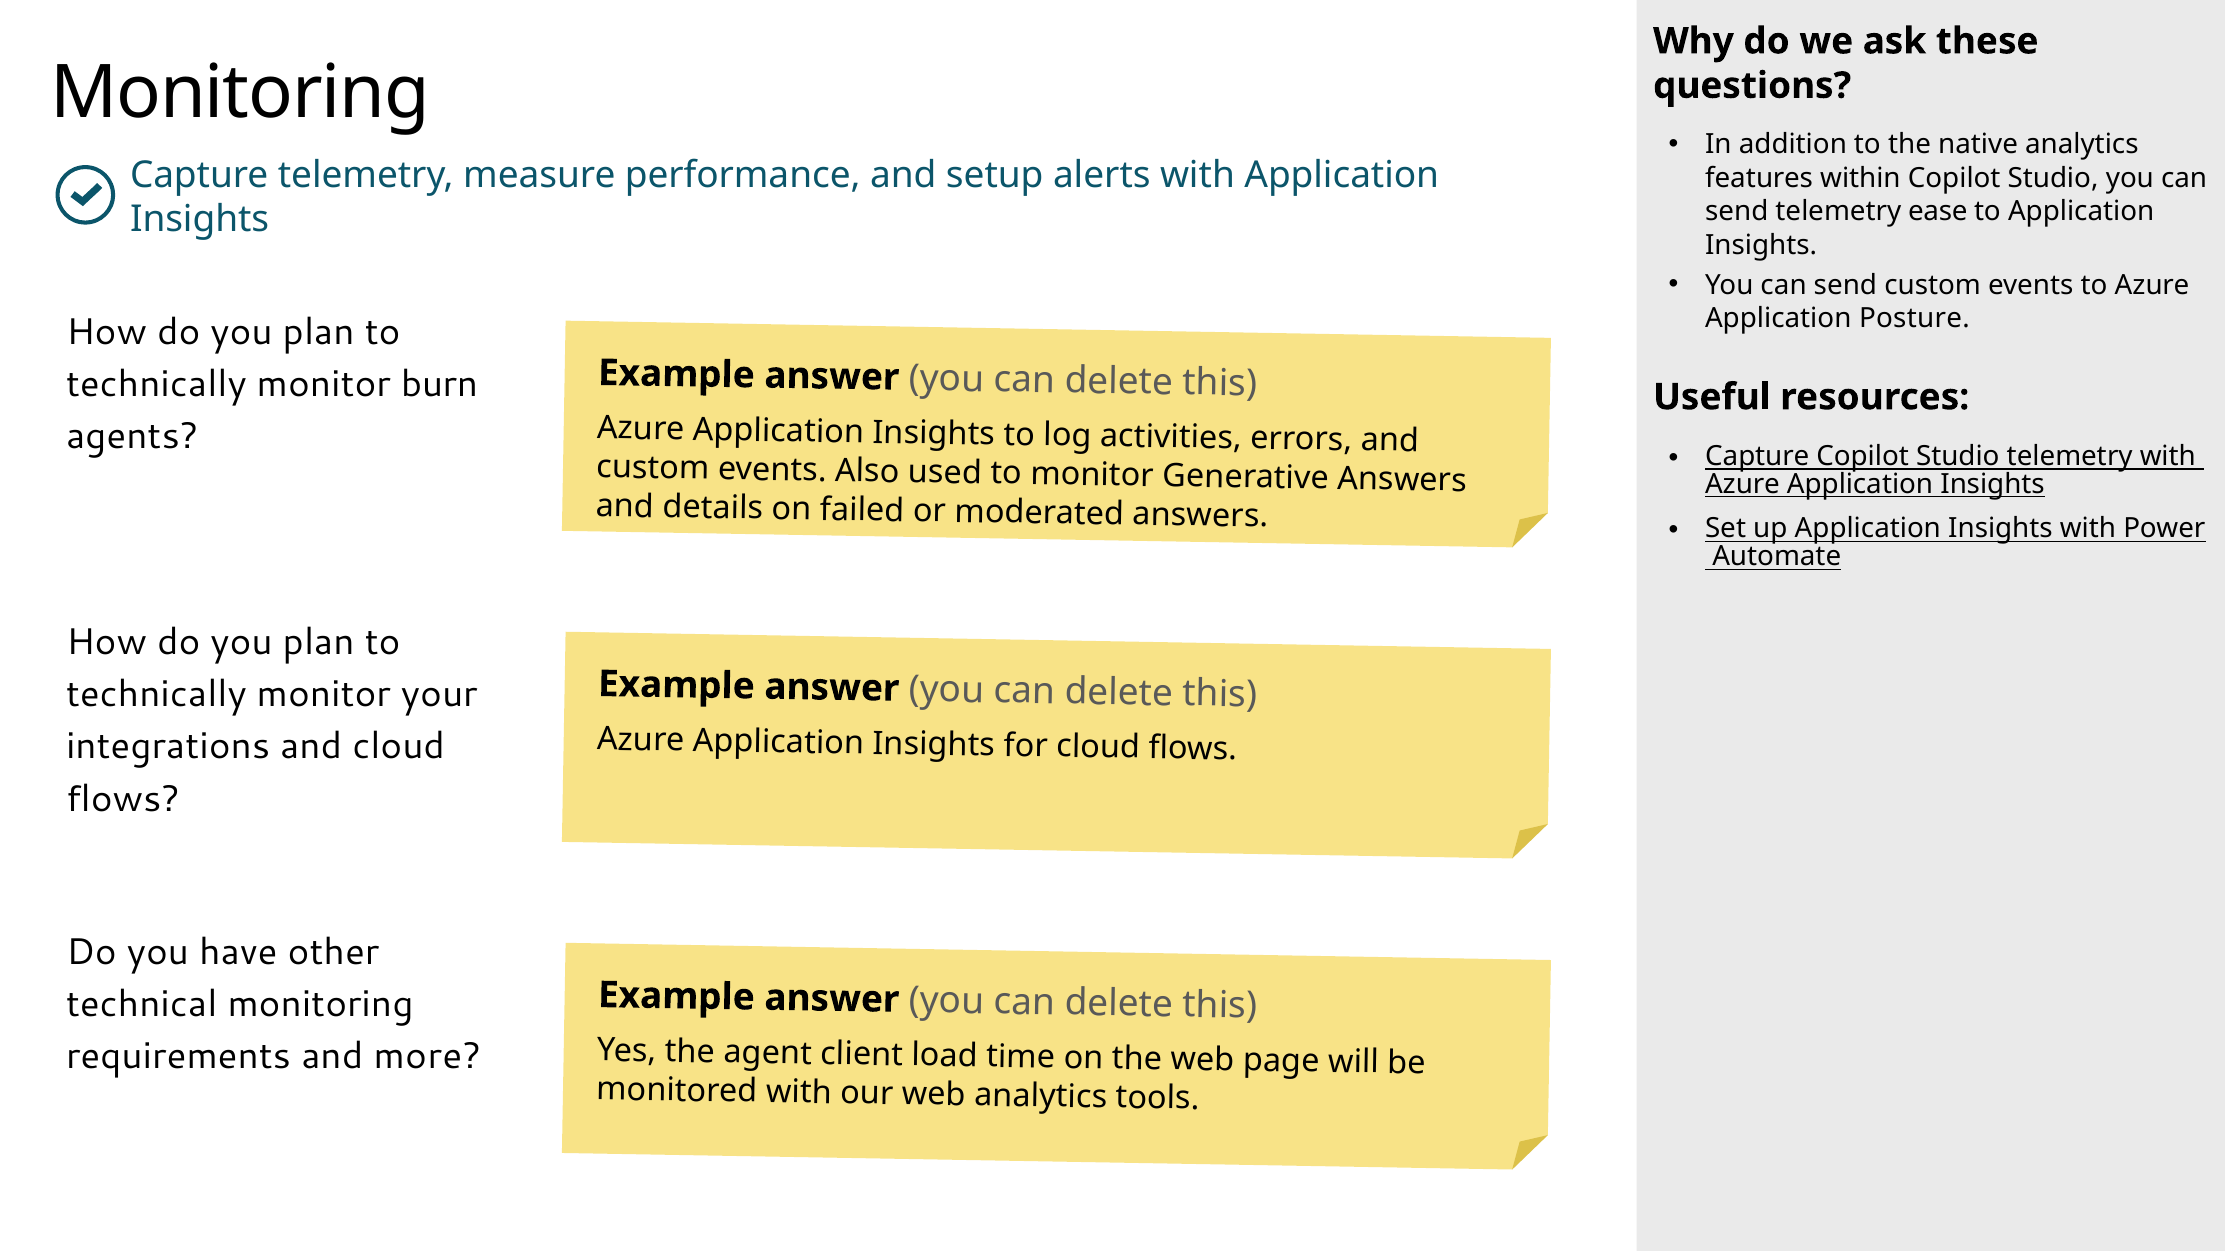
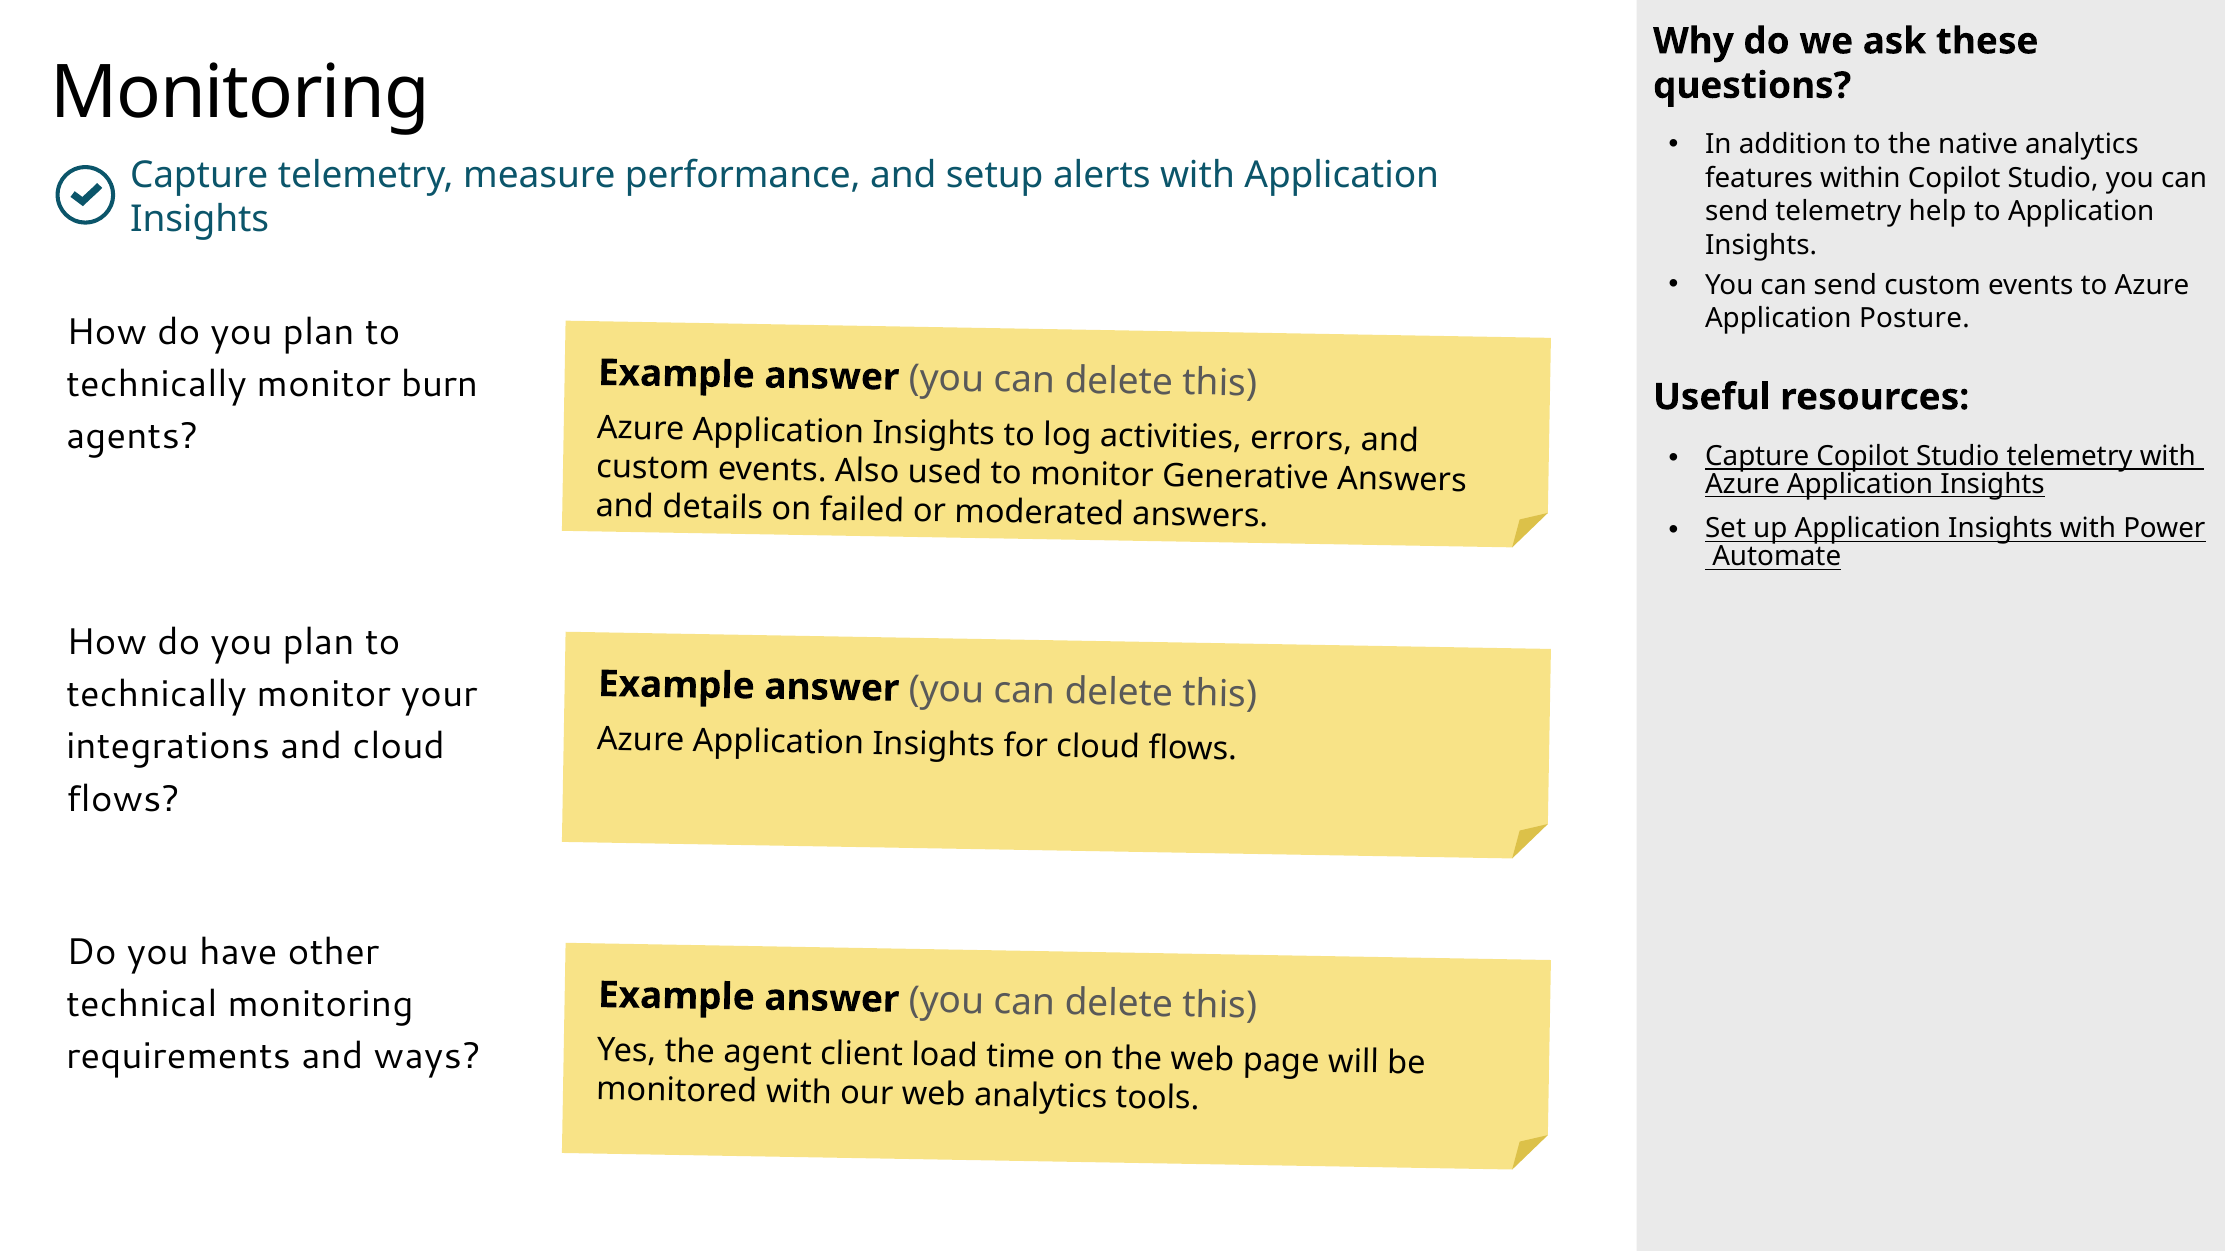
ease: ease -> help (1938, 212)
more: more -> ways (428, 1057)
